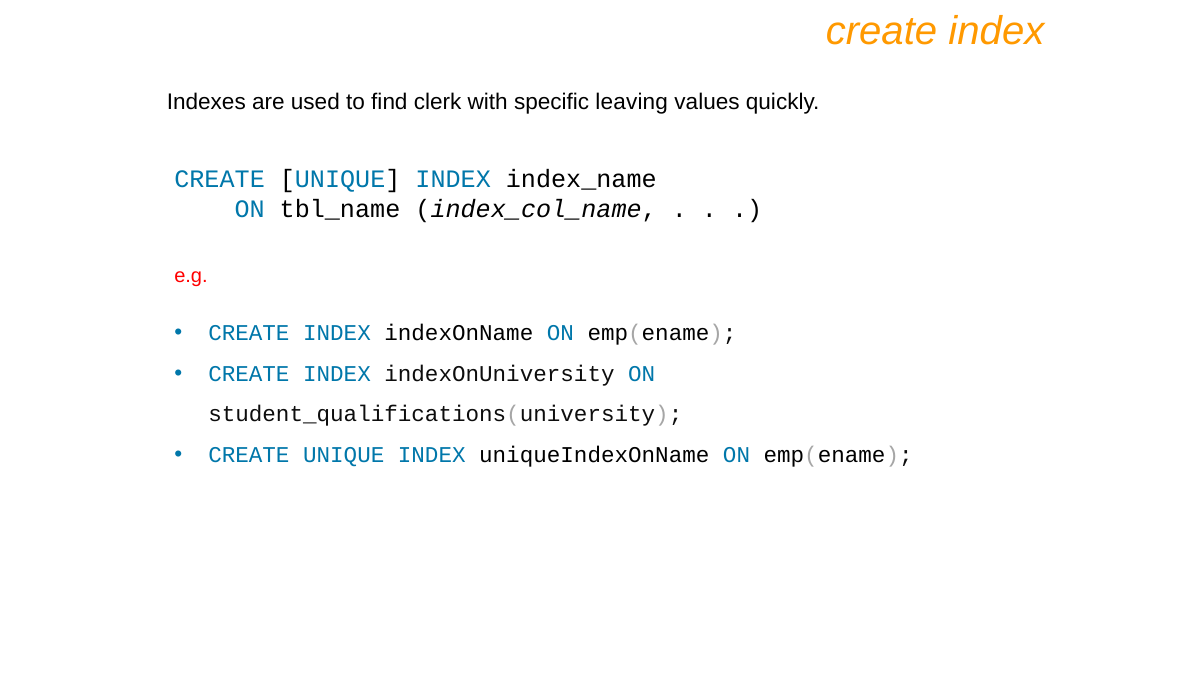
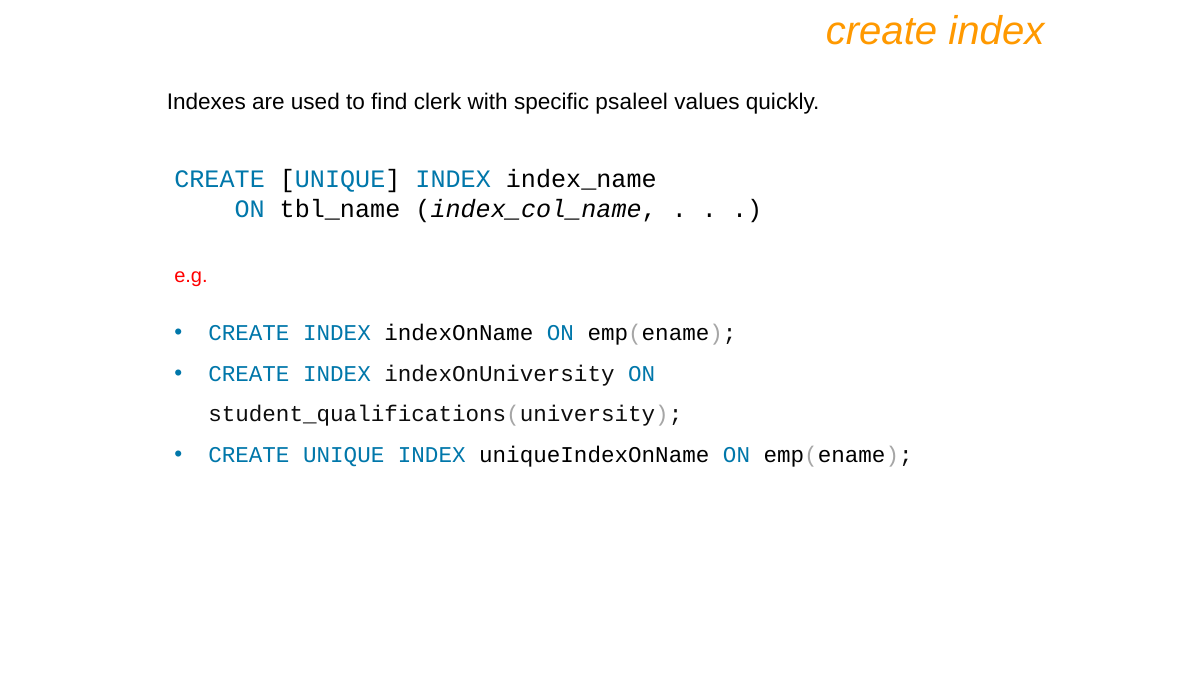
leaving: leaving -> psaleel (632, 102)
